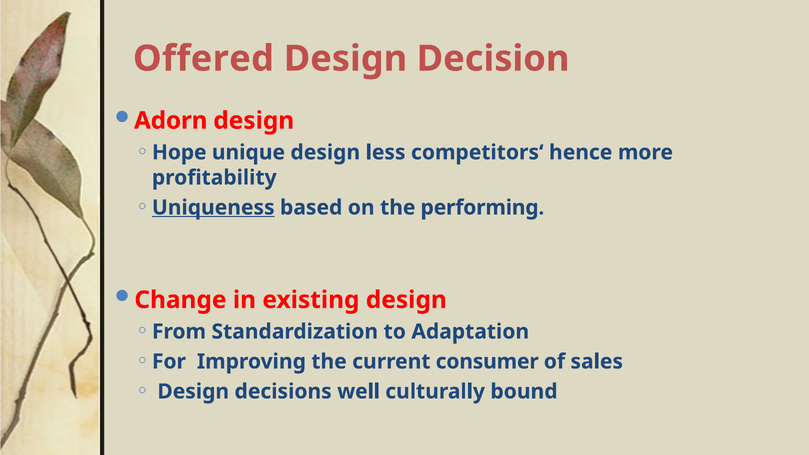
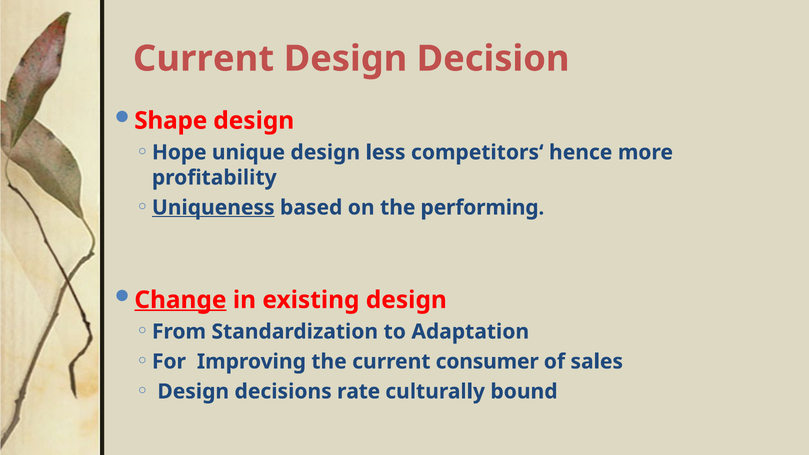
Offered: Offered -> Current (204, 59)
Adorn: Adorn -> Shape (171, 121)
Change underline: none -> present (180, 300)
well: well -> rate (359, 392)
